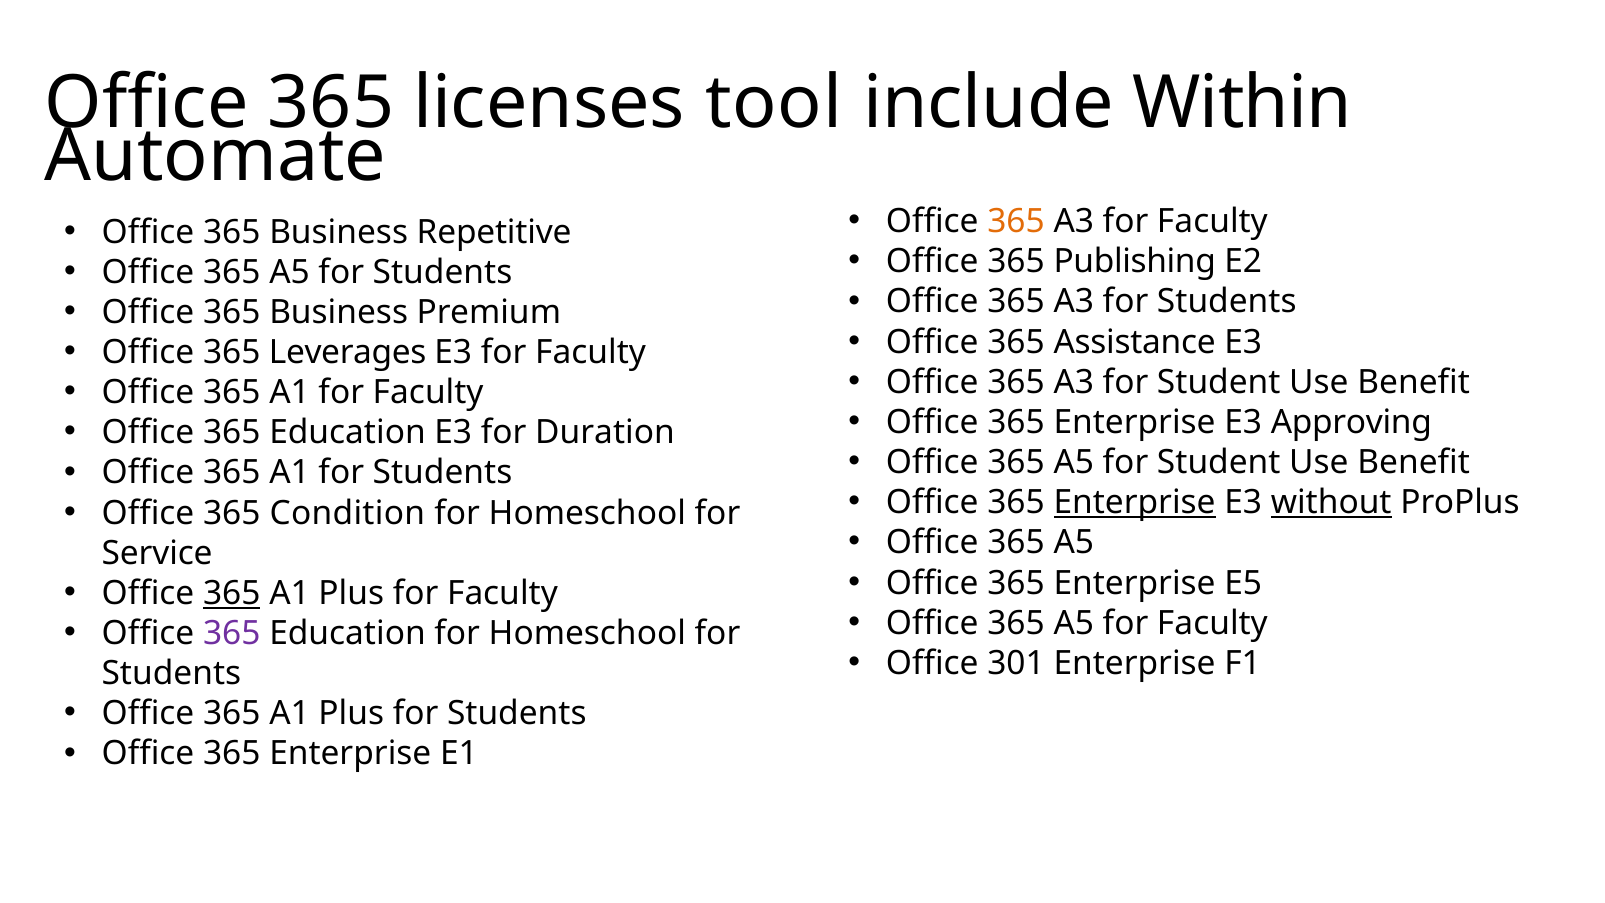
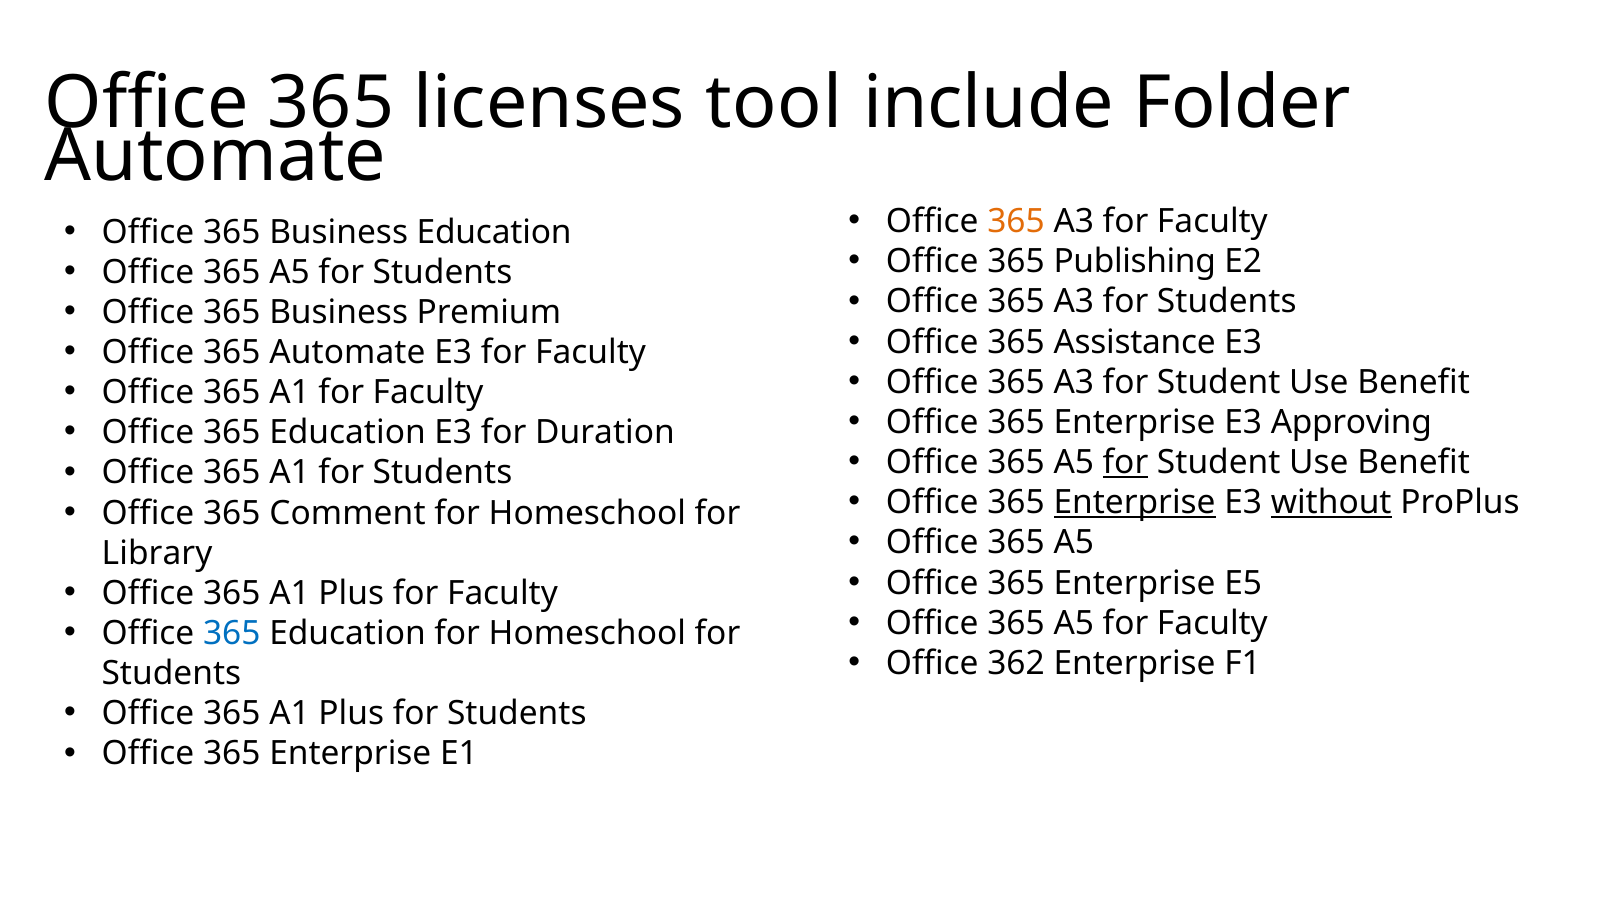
Within: Within -> Folder (1242, 103)
Business Repetitive: Repetitive -> Education (494, 232)
365 Leverages: Leverages -> Automate (347, 352)
for underline: none -> present (1125, 462)
Condition: Condition -> Comment (347, 513)
Service: Service -> Library (157, 553)
365 underline: present -> none (232, 593)
365 colour: purple -> blue (232, 633)
301: 301 -> 362 (1016, 663)
